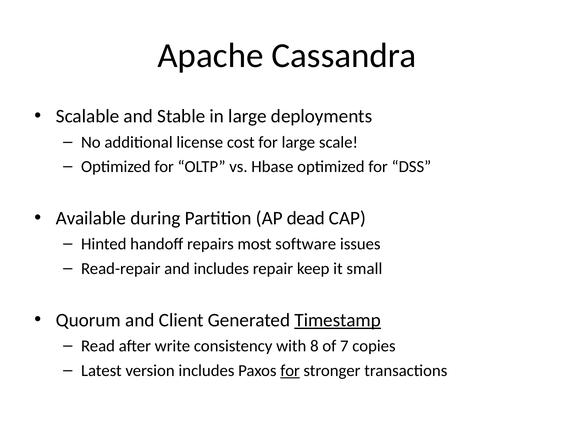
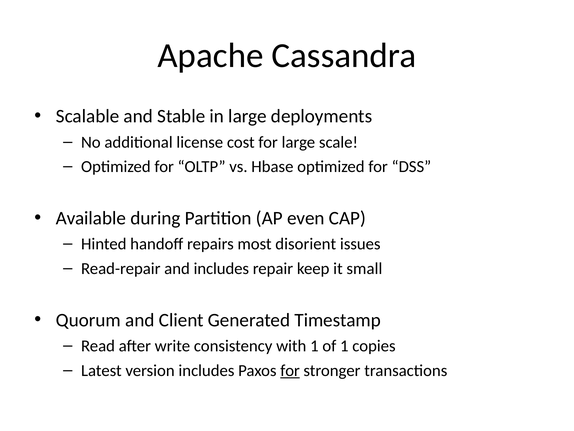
dead: dead -> even (306, 218)
software: software -> disorient (306, 244)
Timestamp underline: present -> none (338, 320)
with 8: 8 -> 1 (314, 345)
of 7: 7 -> 1 (344, 345)
